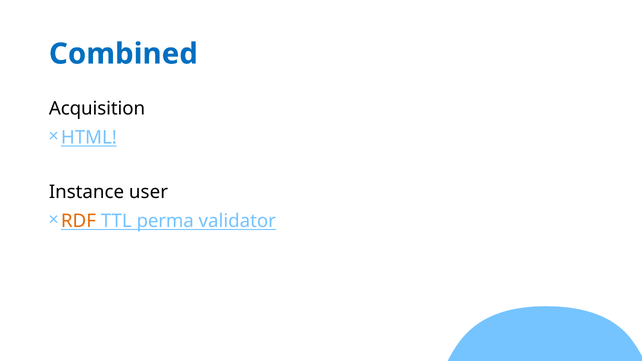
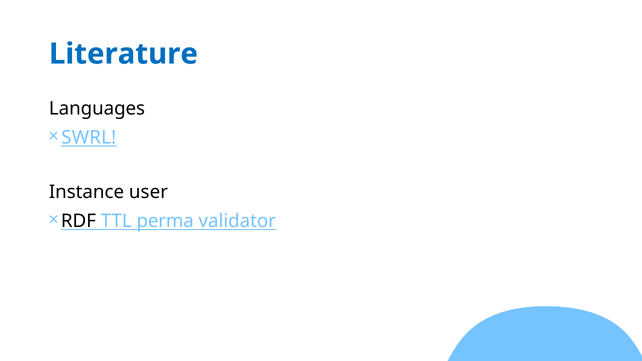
Combined: Combined -> Literature (123, 54)
Acquisition: Acquisition -> Languages (97, 109)
HTML: HTML -> SWRL (89, 138)
RDF colour: orange -> black (78, 221)
